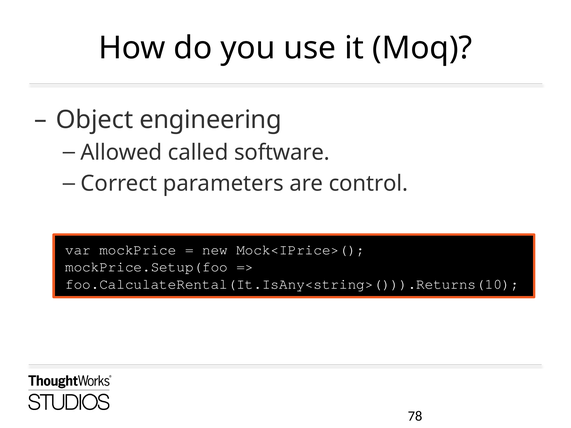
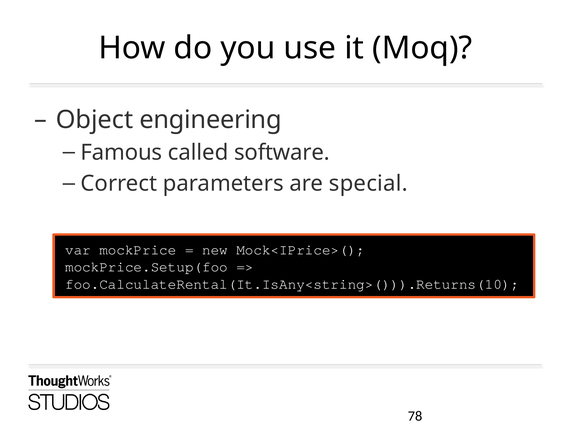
Allowed: Allowed -> Famous (121, 153)
control: control -> special (368, 184)
